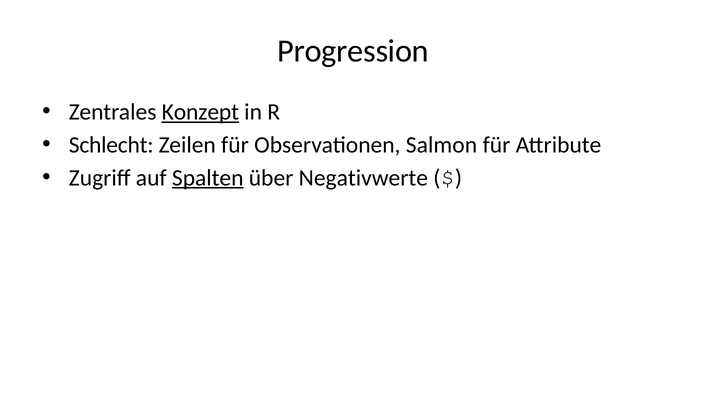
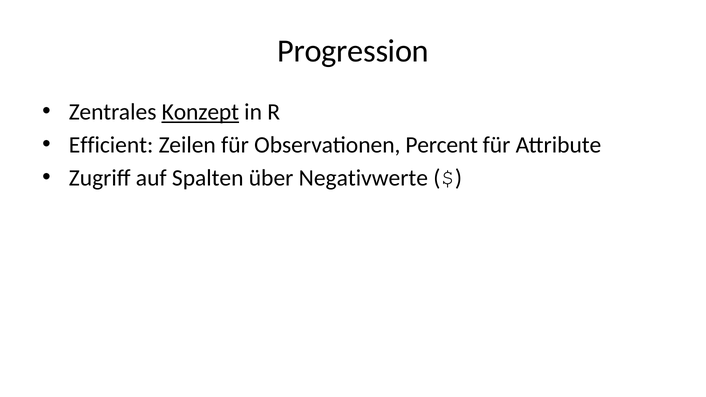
Schlecht: Schlecht -> Efficient (111, 145)
Salmon: Salmon -> Percent (442, 145)
Spalten underline: present -> none (208, 178)
